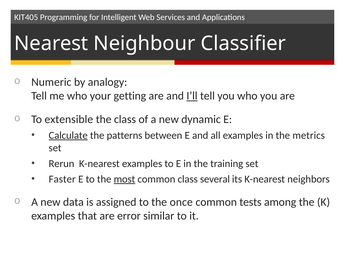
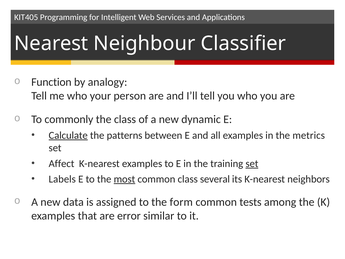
Numeric: Numeric -> Function (51, 82)
getting: getting -> person (130, 96)
I’ll underline: present -> none (192, 96)
extensible: extensible -> commonly (69, 119)
Rerun: Rerun -> Affect (62, 163)
set underline: none -> present (252, 163)
Faster: Faster -> Labels (62, 179)
once: once -> form (181, 202)
